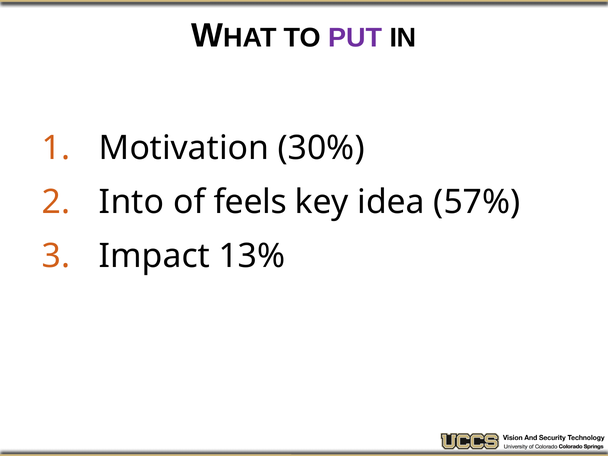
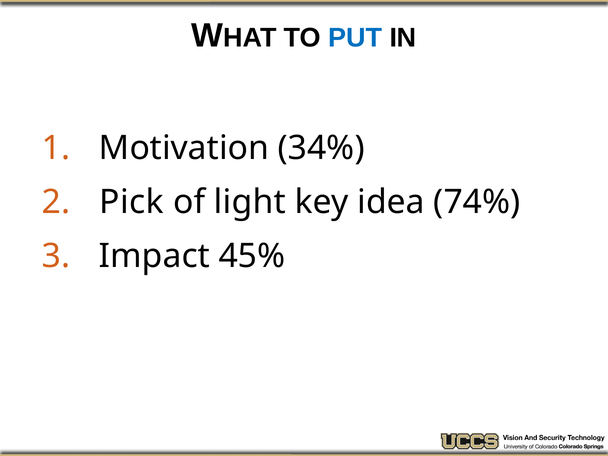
PUT colour: purple -> blue (355, 38)
30%: 30% -> 34% (321, 148)
Into: Into -> Pick (131, 202)
feels: feels -> light (250, 202)
57%: 57% -> 74% (477, 202)
13%: 13% -> 45% (252, 256)
